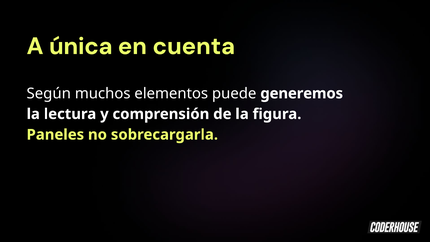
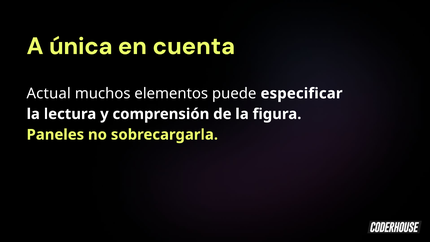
Según: Según -> Actual (49, 93)
generemos: generemos -> especificar (302, 93)
